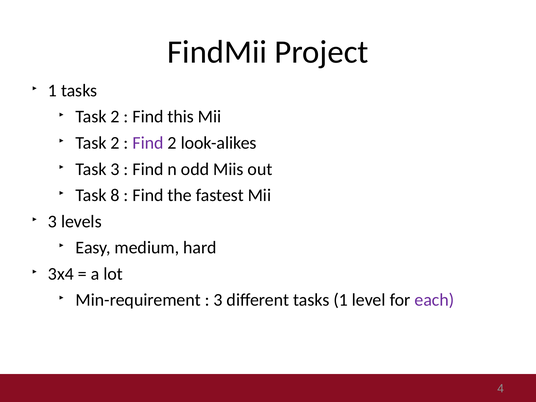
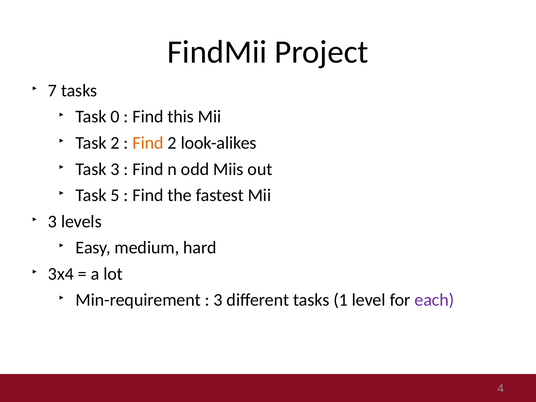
1: 1 -> 7 (52, 91)
2: 2 -> 0 (115, 117)
Find colour: purple -> orange (148, 143)
8: 8 -> 5 (115, 195)
